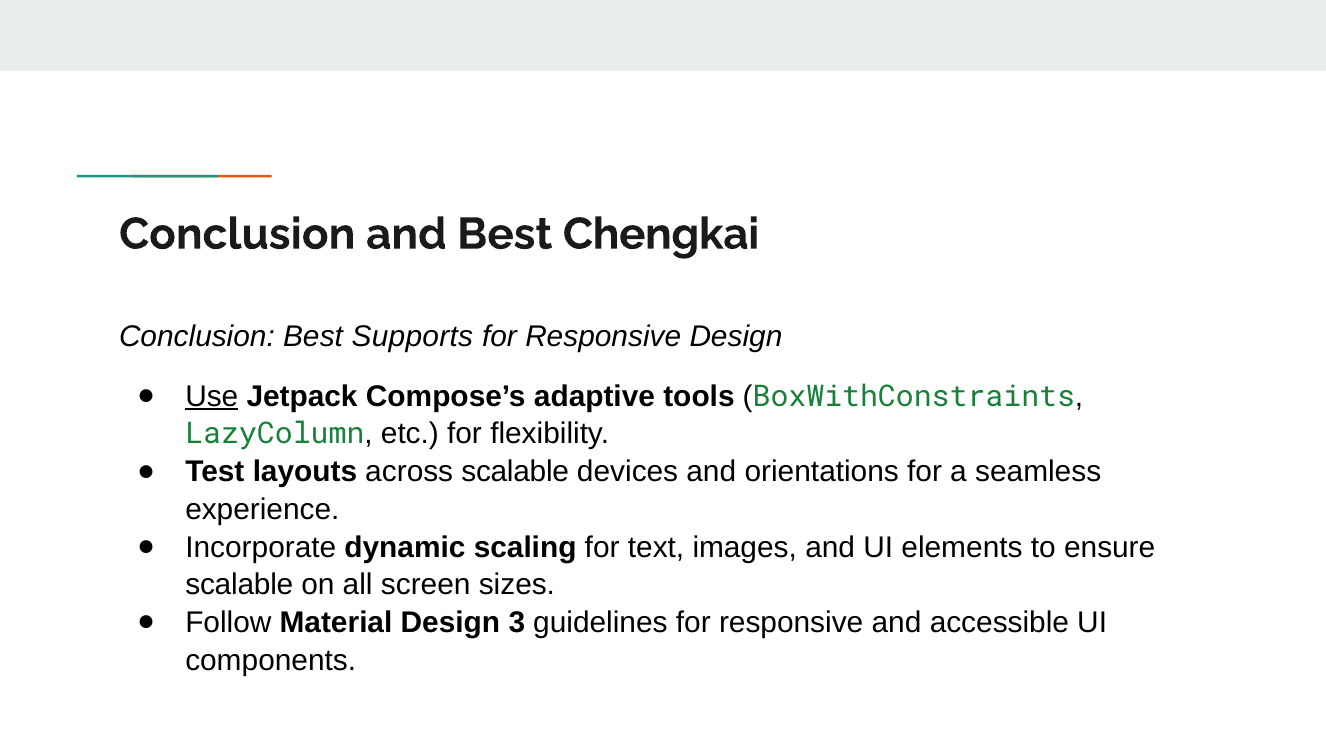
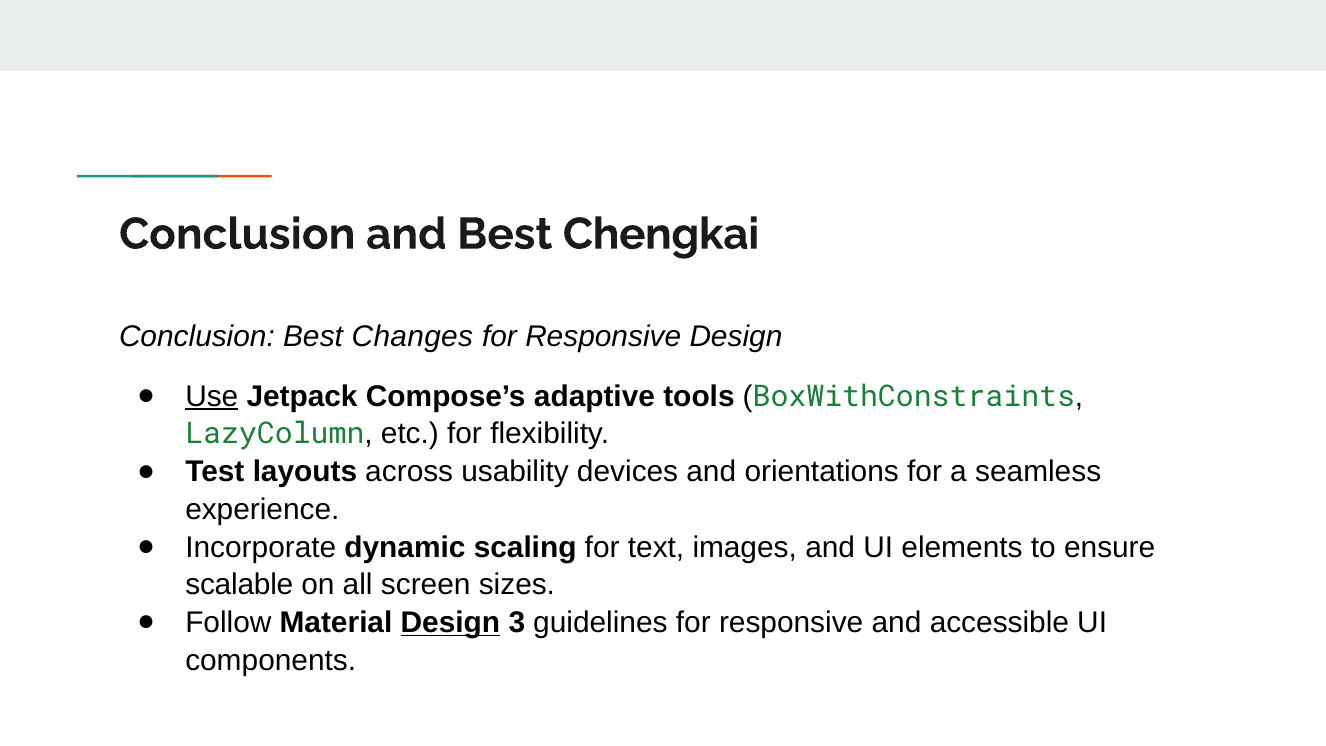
Supports: Supports -> Changes (412, 337)
across scalable: scalable -> usability (515, 472)
Design underline: none -> present (450, 623)
